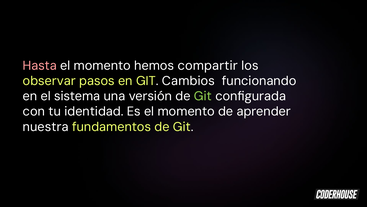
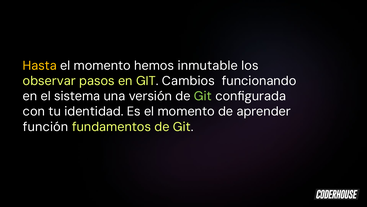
Hasta colour: pink -> yellow (40, 65)
compartir: compartir -> inmutable (208, 65)
nuestra: nuestra -> función (46, 127)
